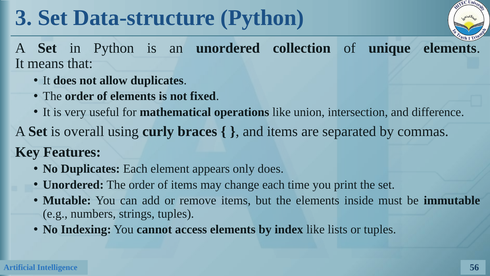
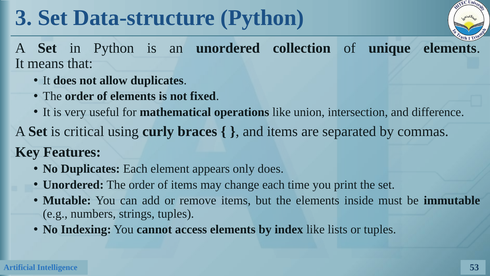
overall: overall -> critical (84, 131)
56: 56 -> 53 (474, 267)
